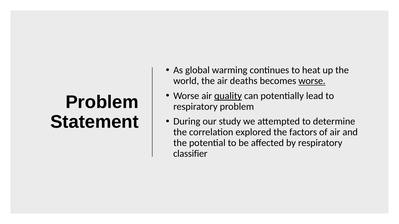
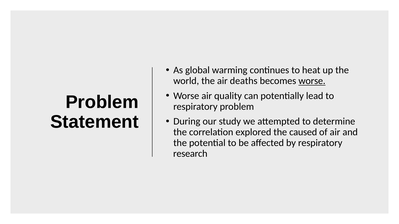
quality underline: present -> none (228, 96)
factors: factors -> caused (303, 132)
classifier: classifier -> research (190, 154)
